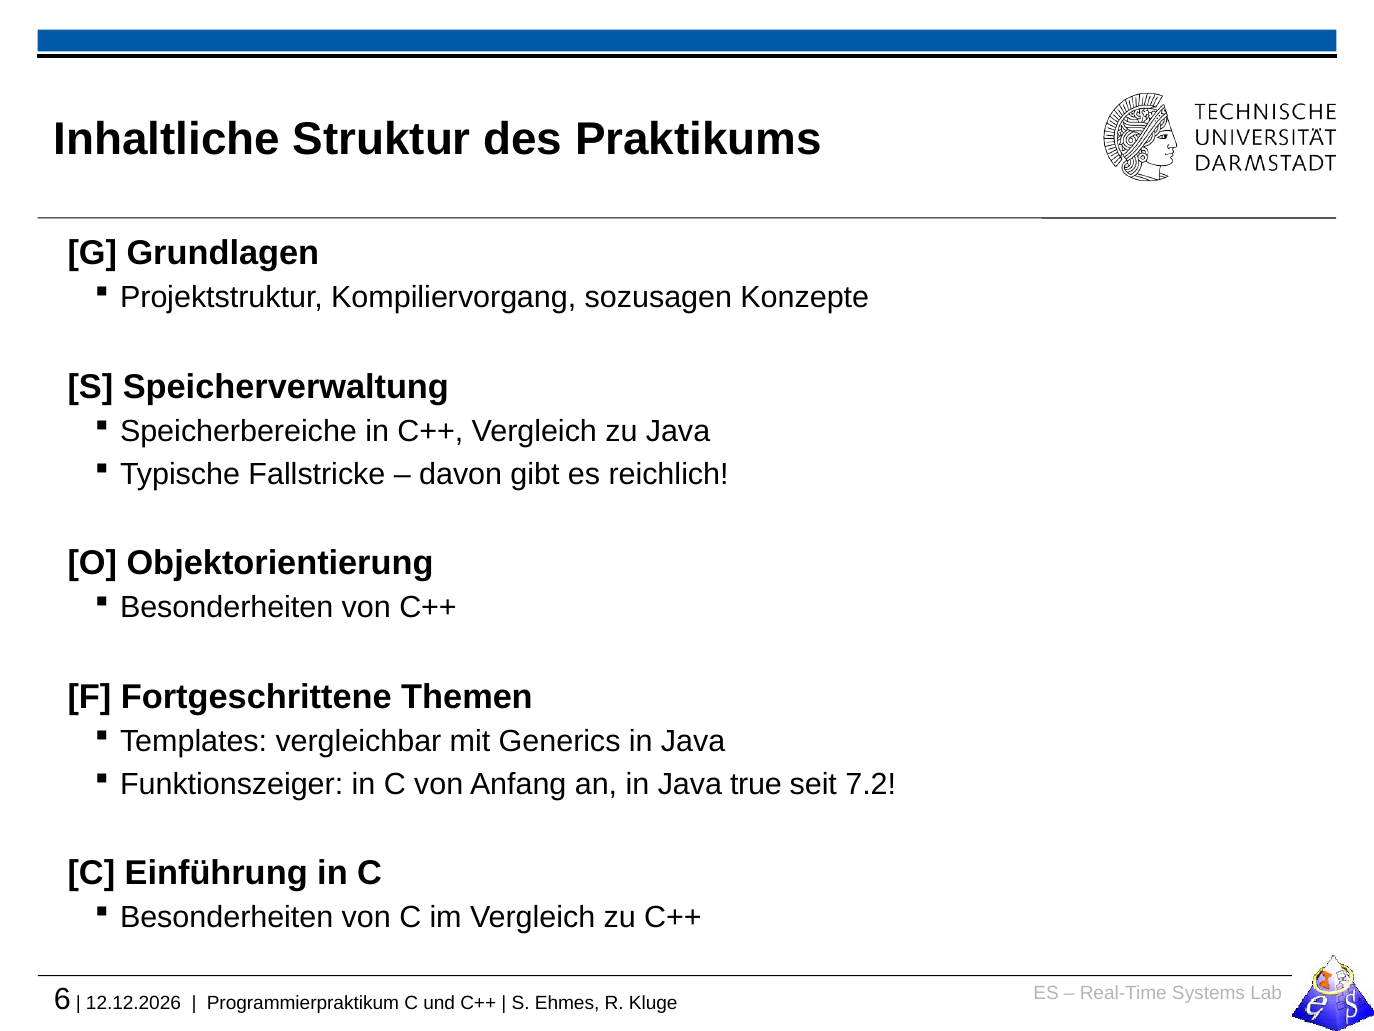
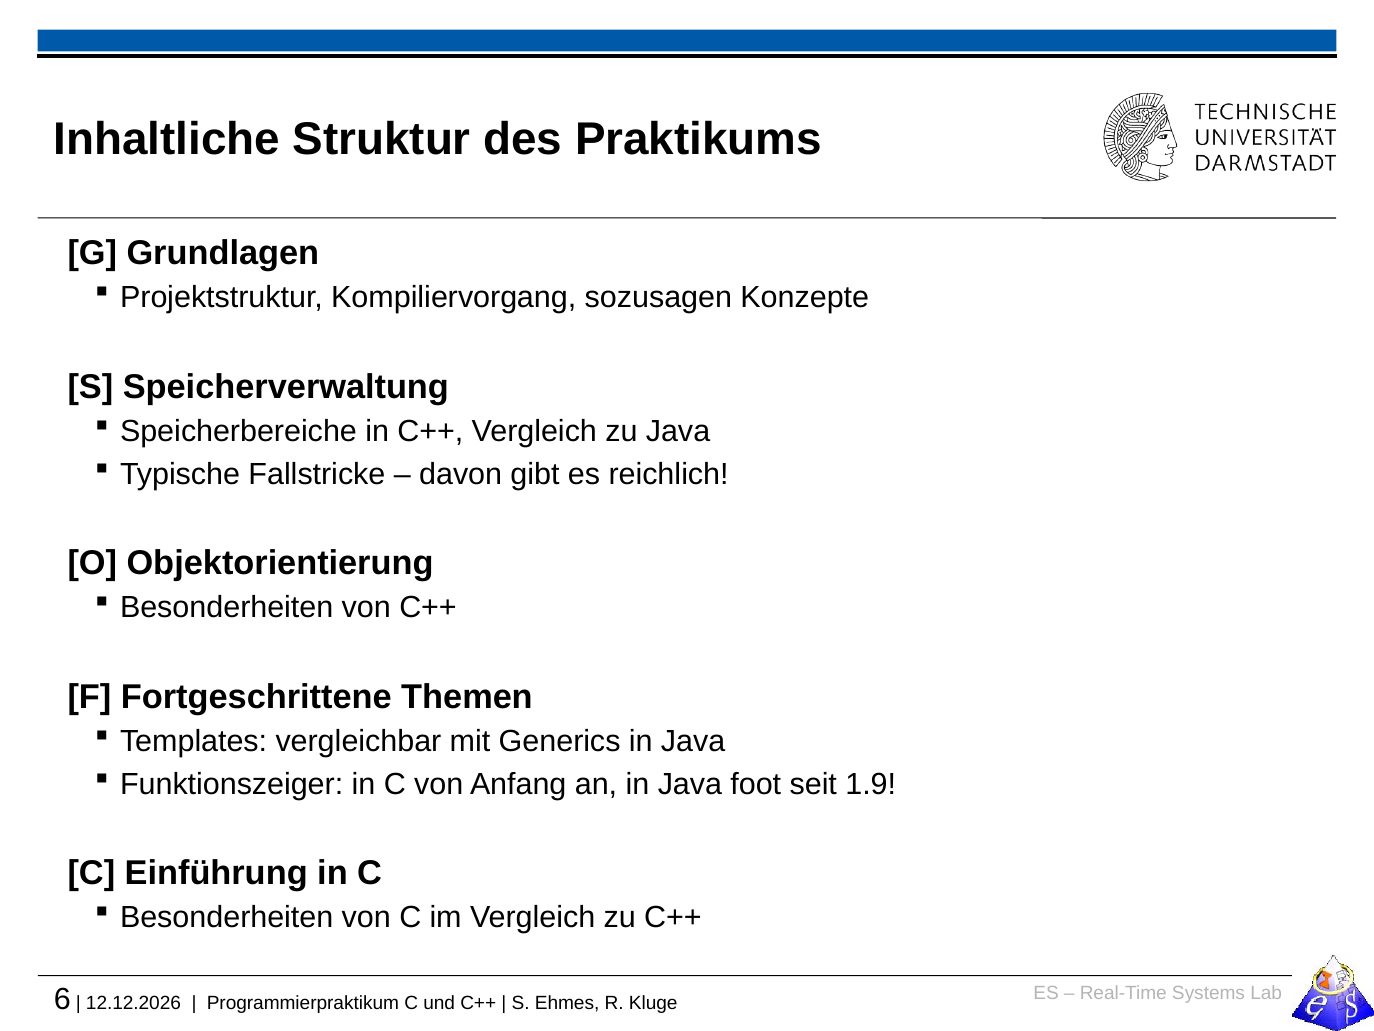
true: true -> foot (756, 784)
7.2: 7.2 -> 1.9 (871, 784)
